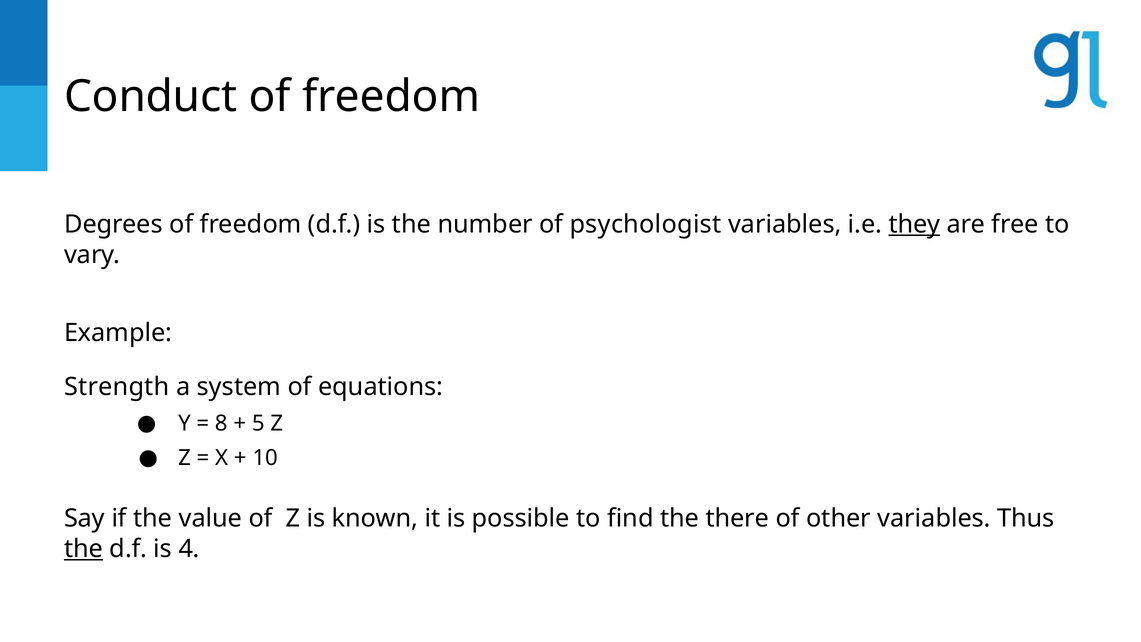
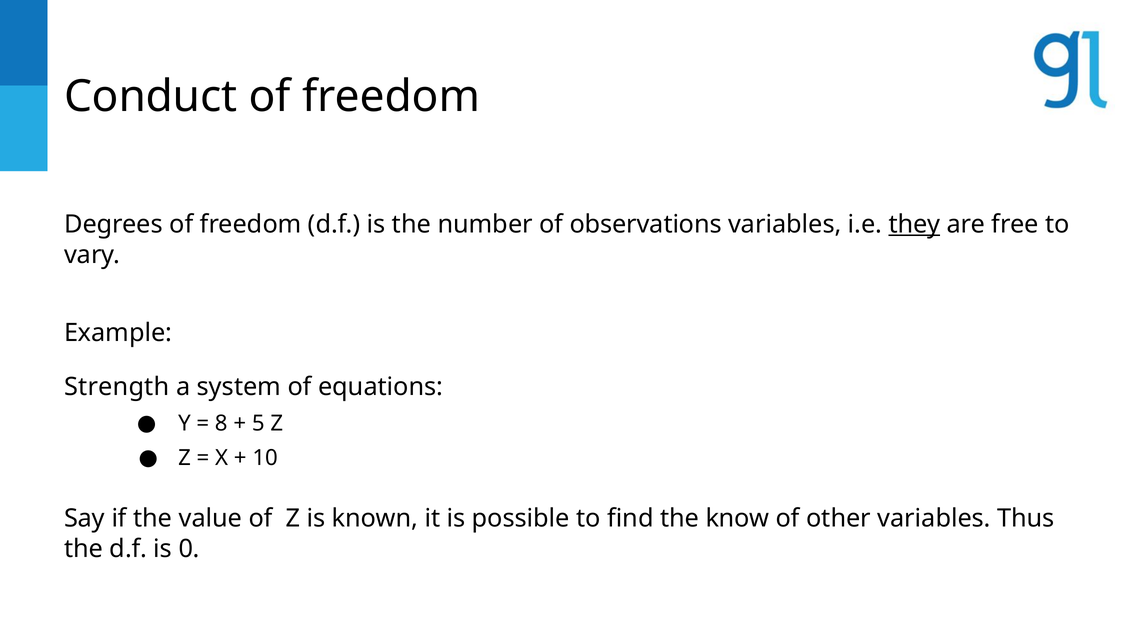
psychologist: psychologist -> observations (646, 225)
there: there -> know (737, 518)
the underline: present -> none (84, 549)
4: 4 -> 0 (189, 549)
